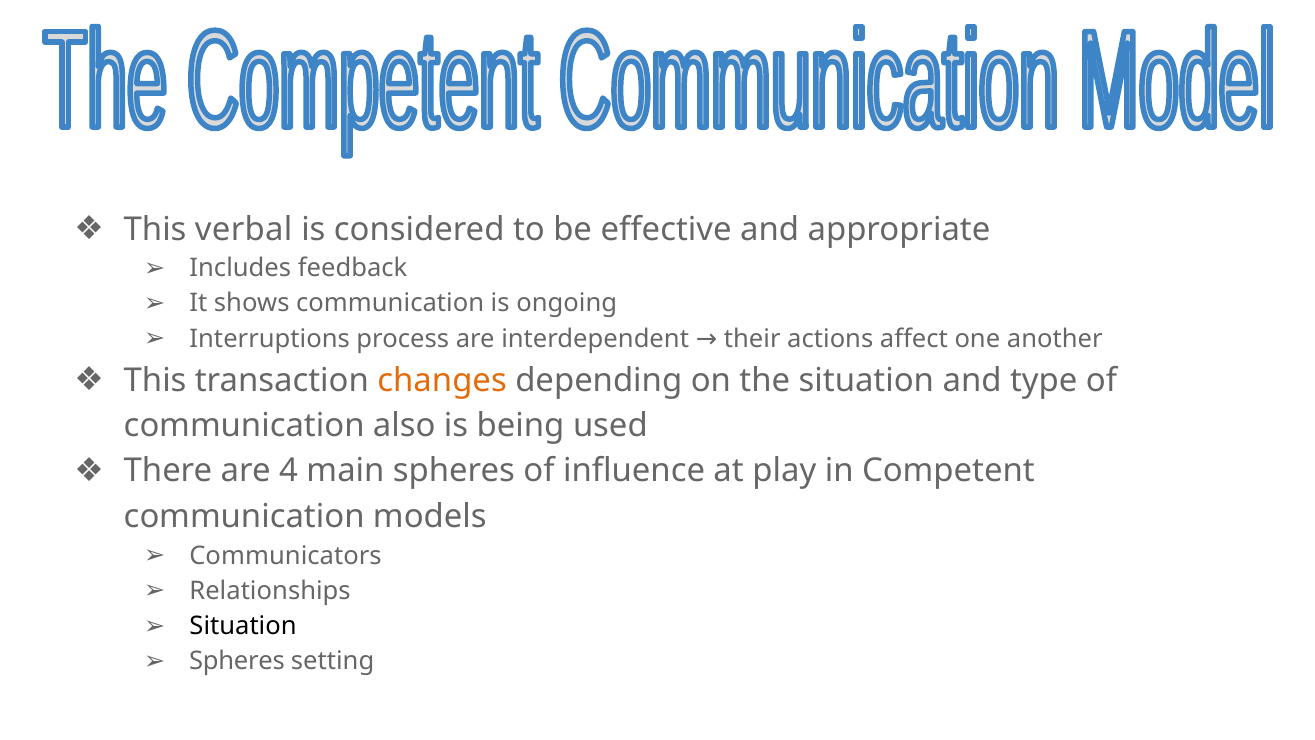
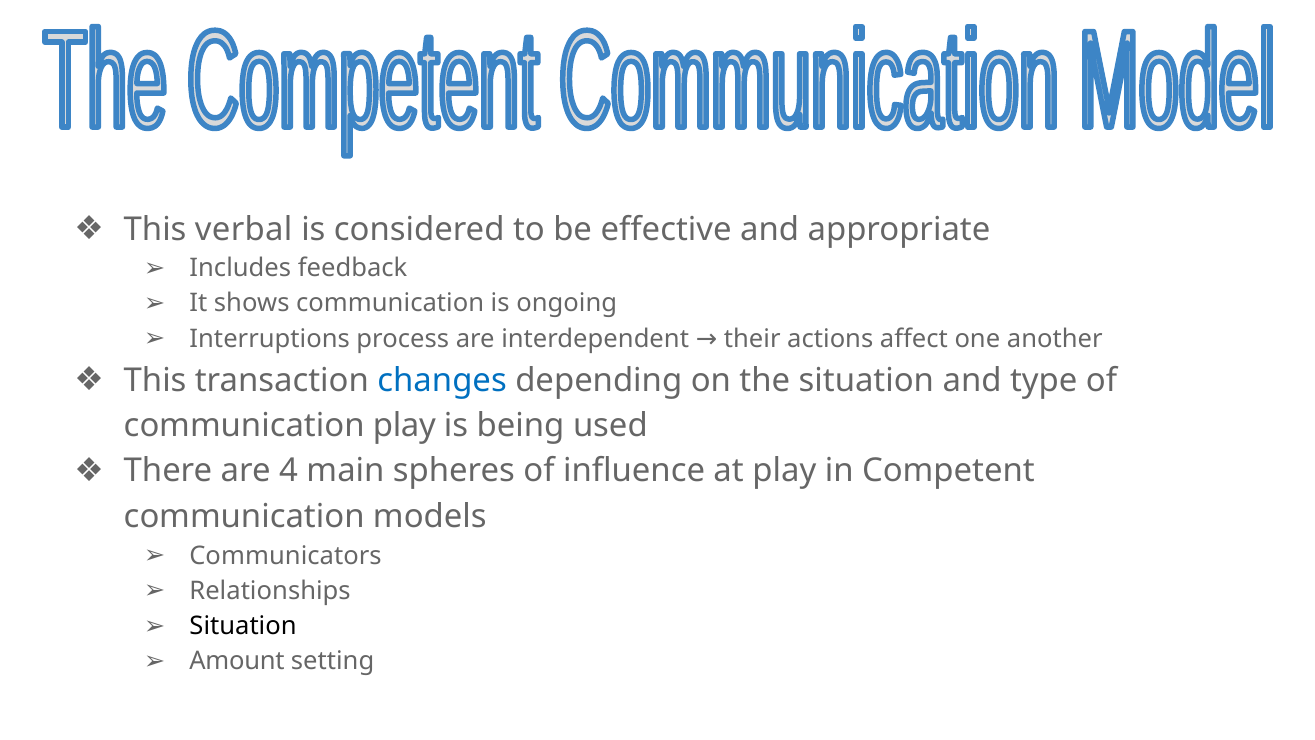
changes colour: orange -> blue (442, 380)
communication also: also -> play (404, 426)
Spheres: Spheres -> Amount (237, 661)
